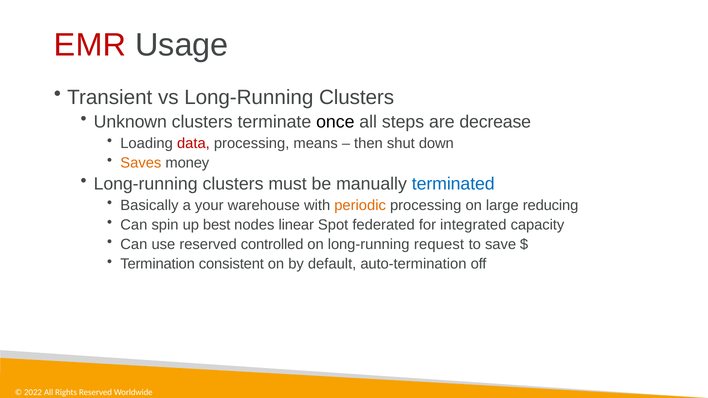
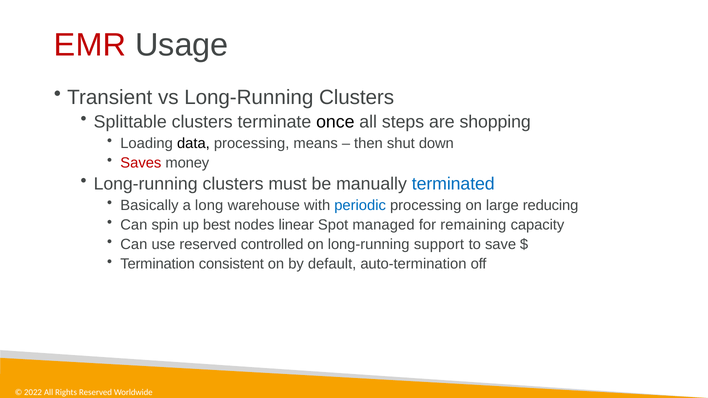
Unknown: Unknown -> Splittable (130, 122)
decrease: decrease -> shopping (495, 122)
data colour: red -> black (193, 143)
Saves colour: orange -> red (141, 163)
your: your -> long (209, 205)
periodic colour: orange -> blue (360, 205)
federated: federated -> managed (384, 225)
integrated: integrated -> remaining (473, 225)
request: request -> support (439, 245)
